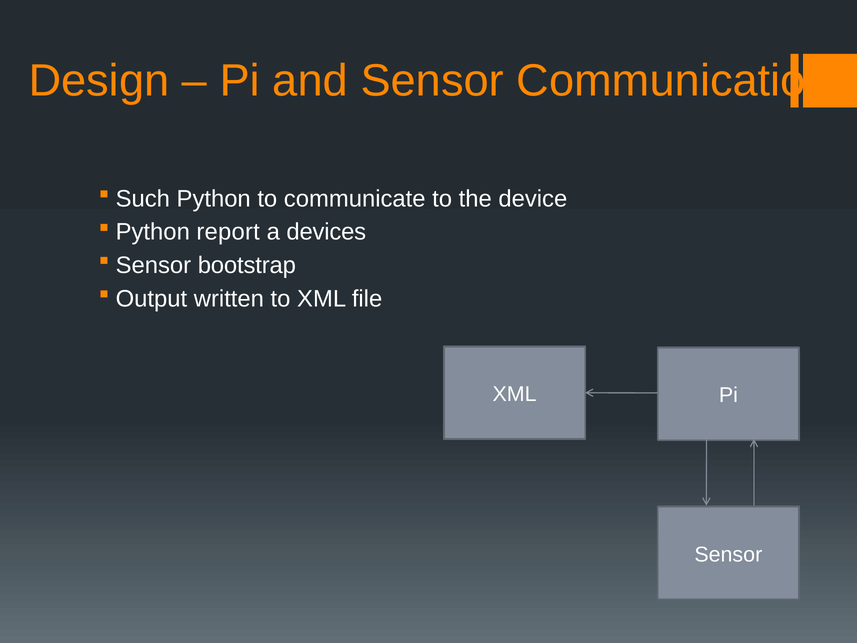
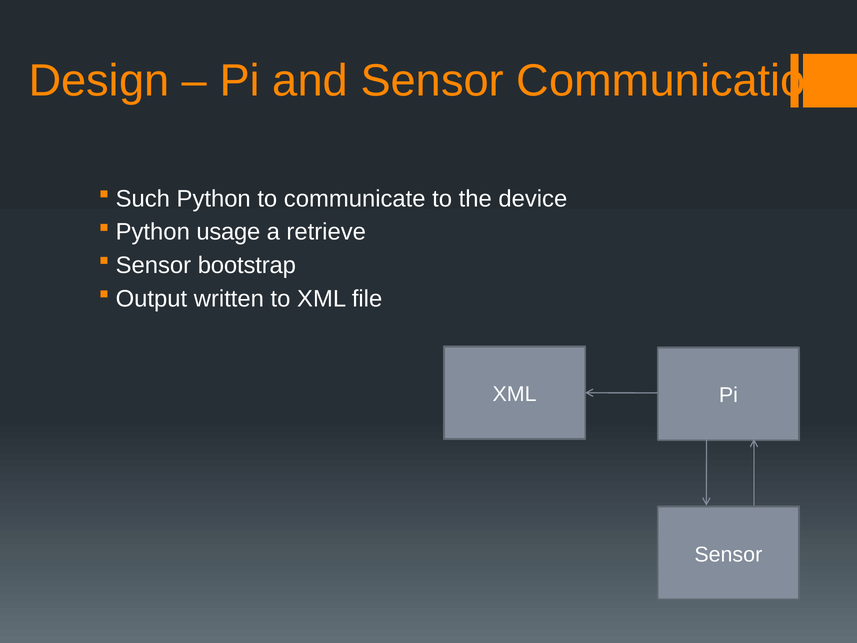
report: report -> usage (228, 232)
devices: devices -> retrieve (326, 232)
